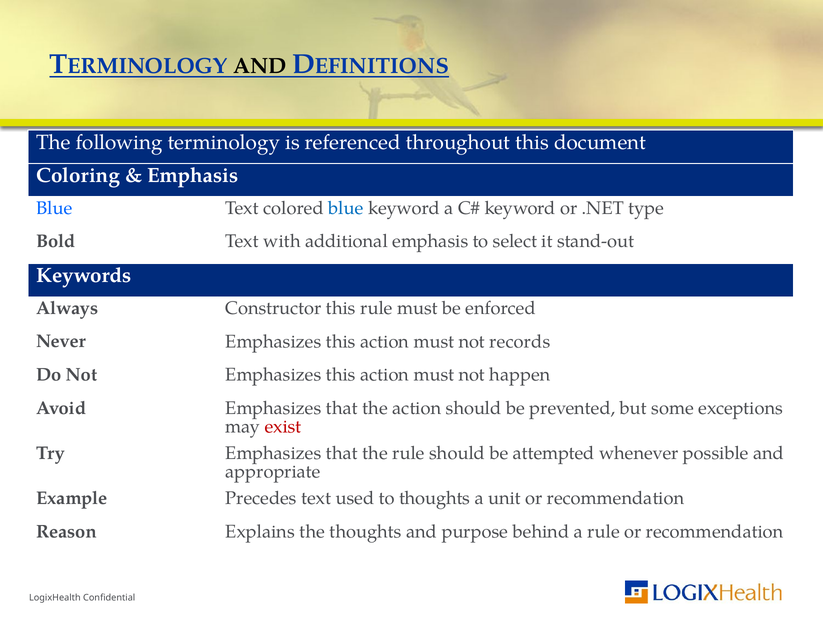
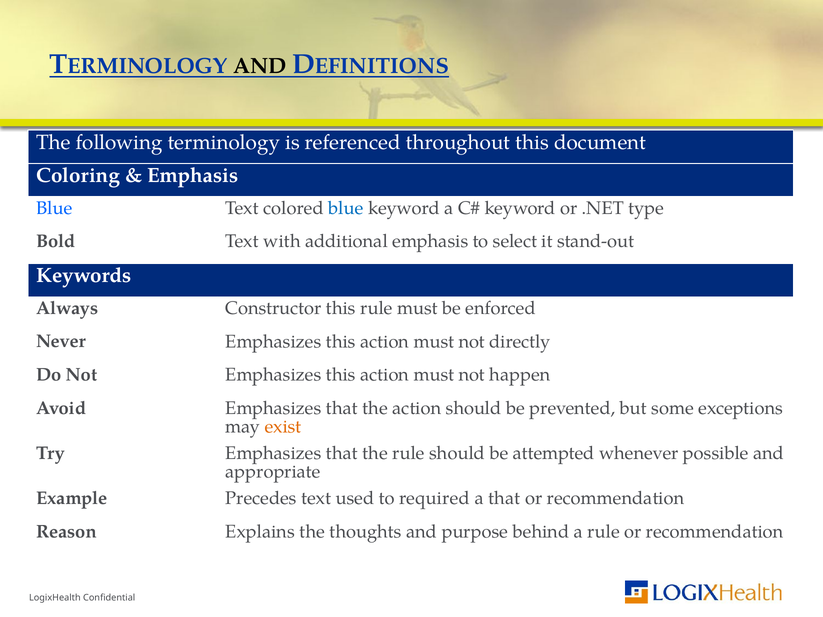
records: records -> directly (520, 342)
exist colour: red -> orange (283, 427)
to thoughts: thoughts -> required (434, 499)
a unit: unit -> that (504, 499)
